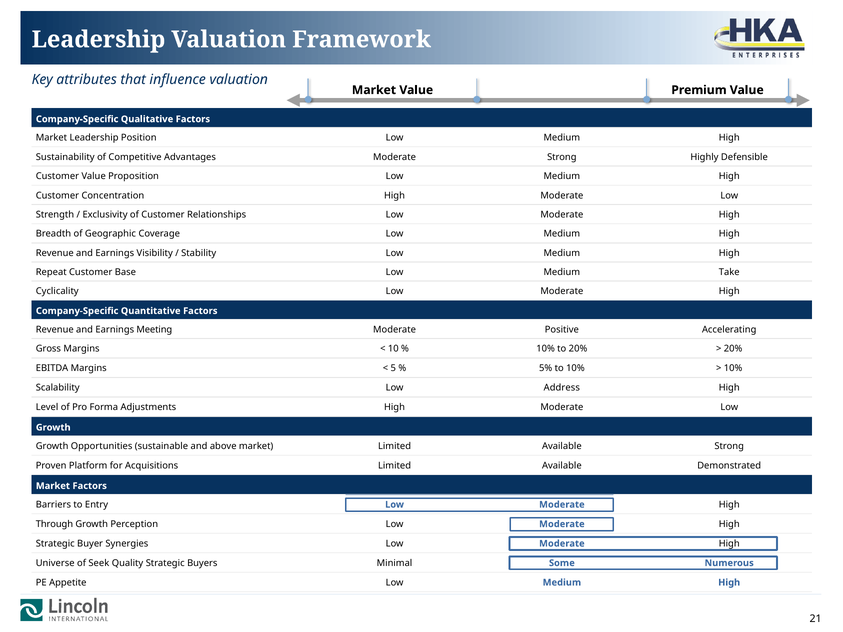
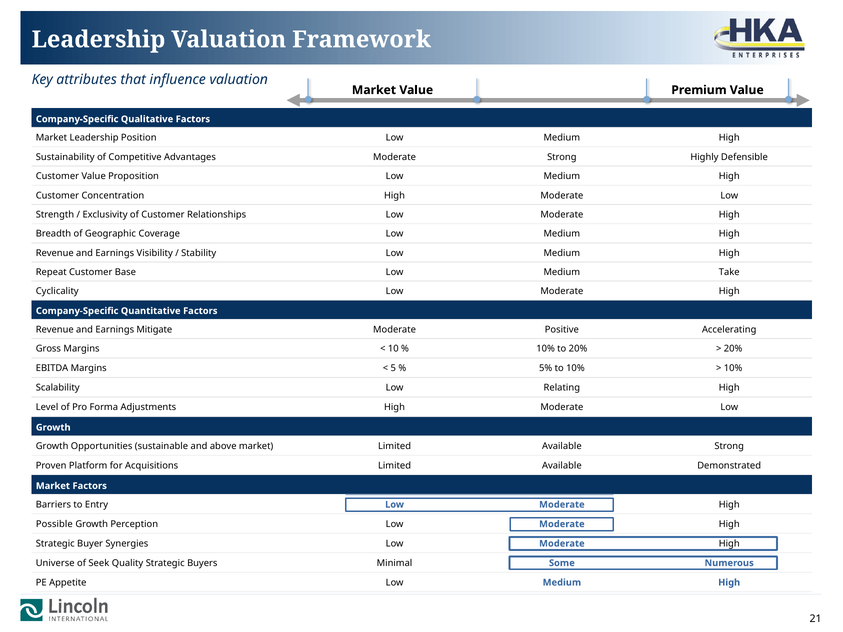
Meeting: Meeting -> Mitigate (154, 330)
Address: Address -> Relating (562, 388)
Through: Through -> Possible (54, 524)
